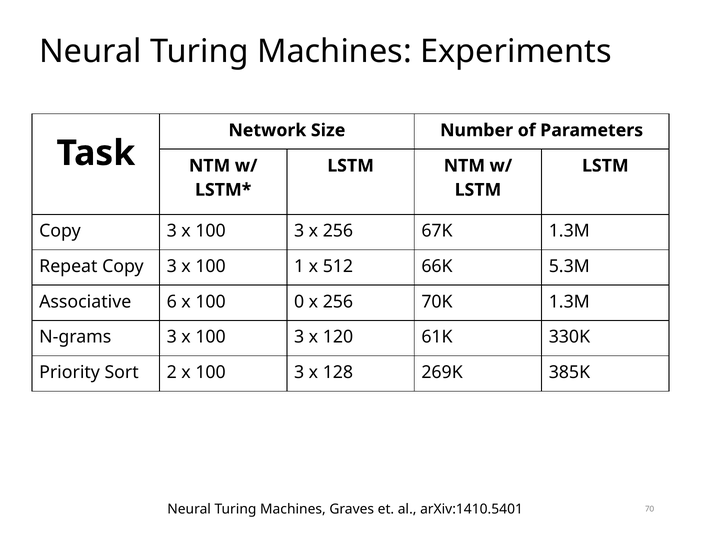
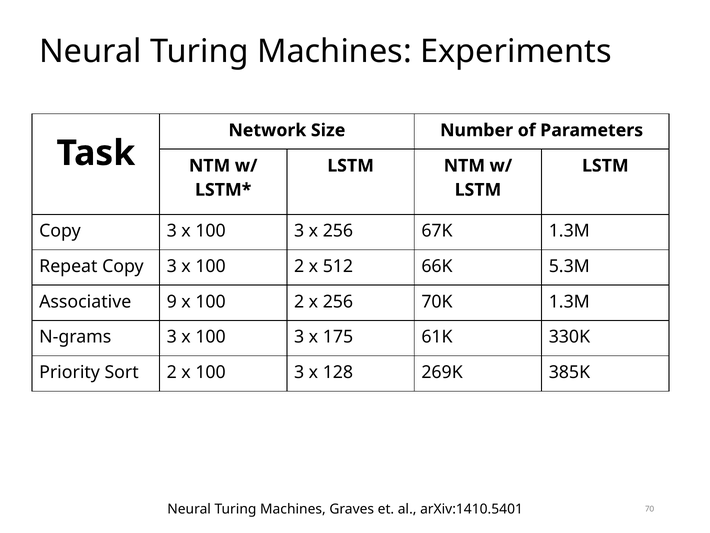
3 x 100 1: 1 -> 2 (299, 266)
6: 6 -> 9 (172, 301)
0: 0 -> 2 (299, 301)
120: 120 -> 175 (338, 337)
